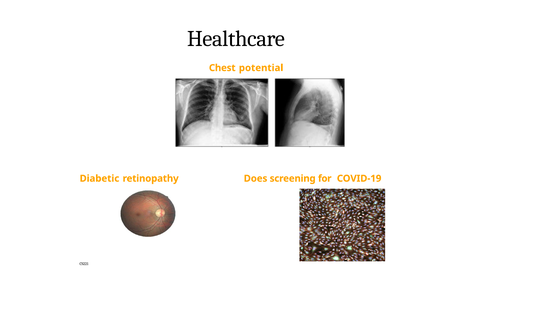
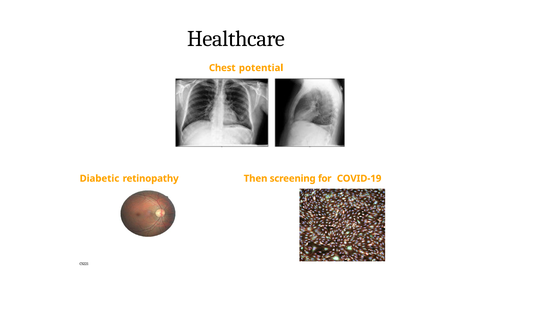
Does: Does -> Then (256, 179)
